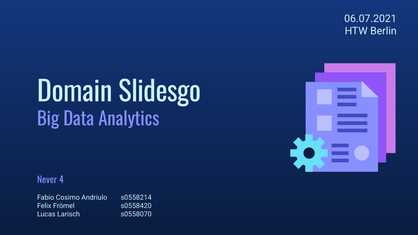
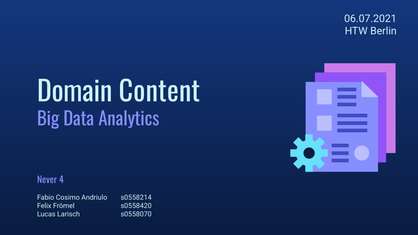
Slidesgo: Slidesgo -> Content (160, 92)
